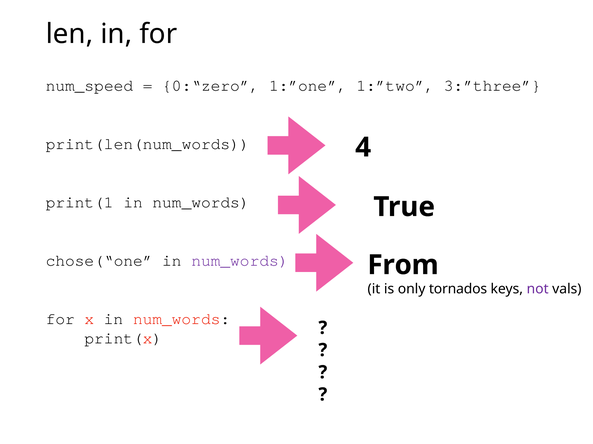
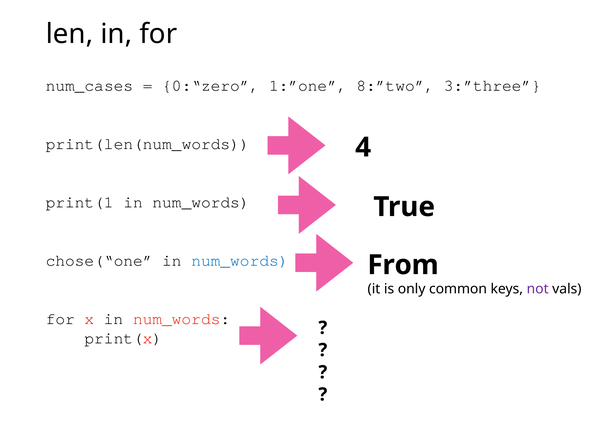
num_speed: num_speed -> num_cases (89, 86)
1:”two: 1:”two -> 8:”two (395, 86)
num_words colour: purple -> blue (240, 261)
tornados: tornados -> common (458, 289)
